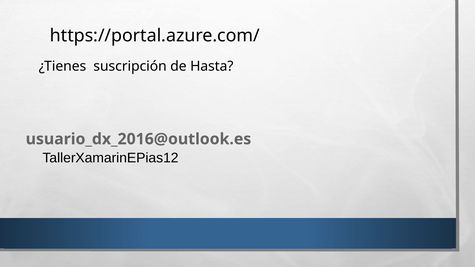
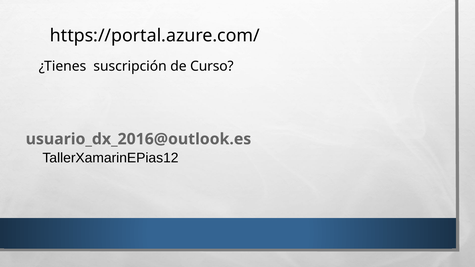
Hasta: Hasta -> Curso (212, 66)
